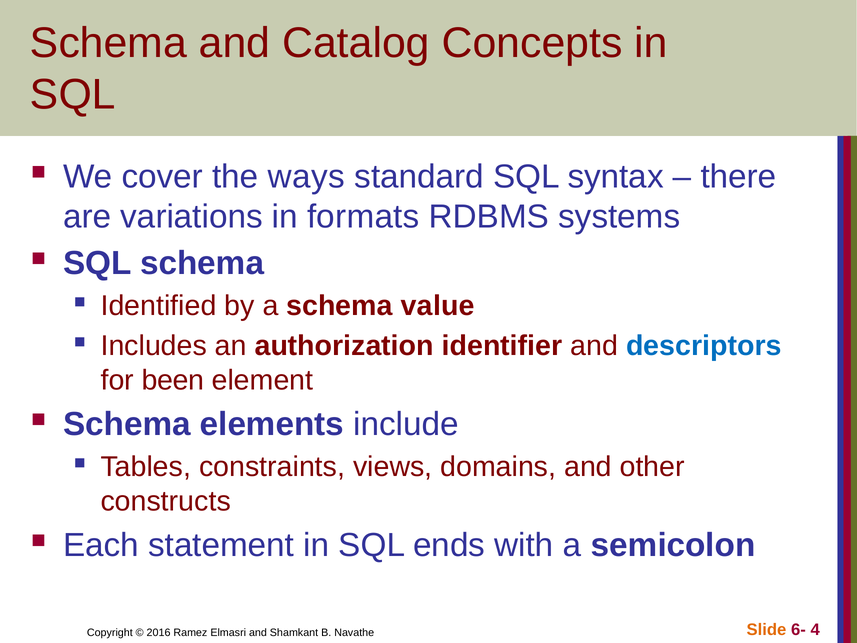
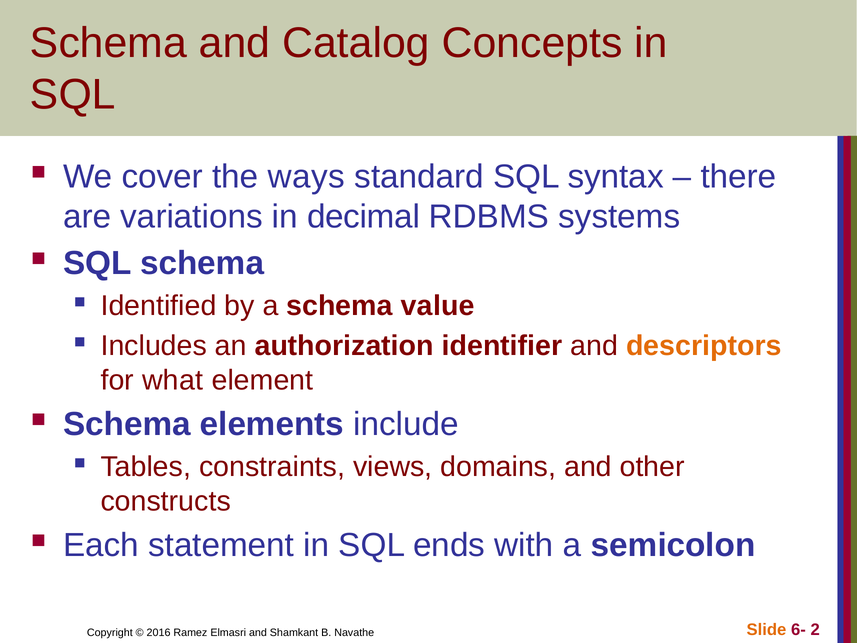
formats: formats -> decimal (364, 217)
descriptors colour: blue -> orange (704, 346)
been: been -> what (173, 380)
4: 4 -> 2 (815, 630)
